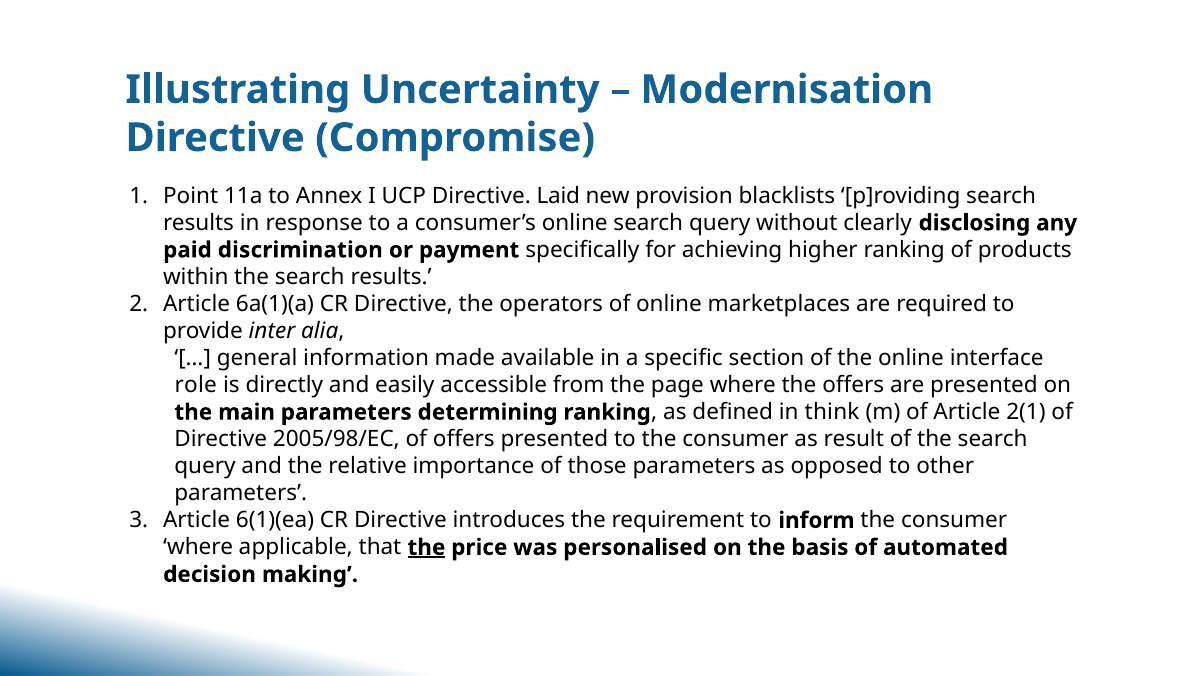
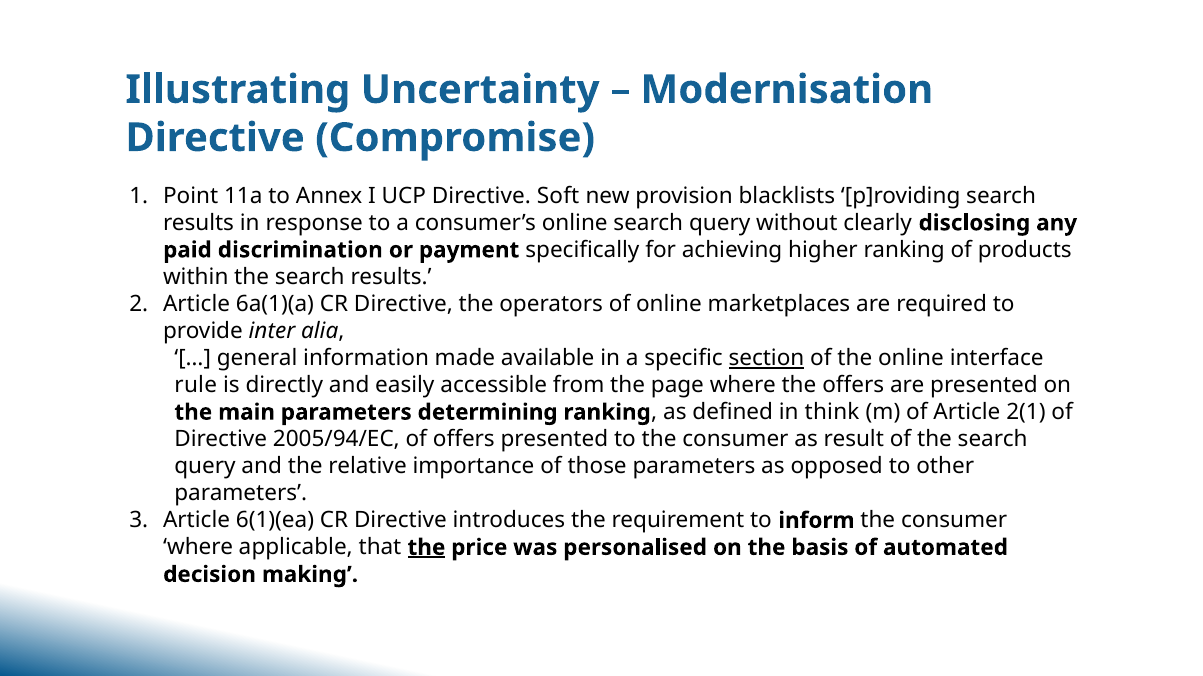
Laid: Laid -> Soft (558, 196)
section underline: none -> present (766, 358)
role: role -> rule (196, 386)
2005/98/EC: 2005/98/EC -> 2005/94/EC (336, 440)
